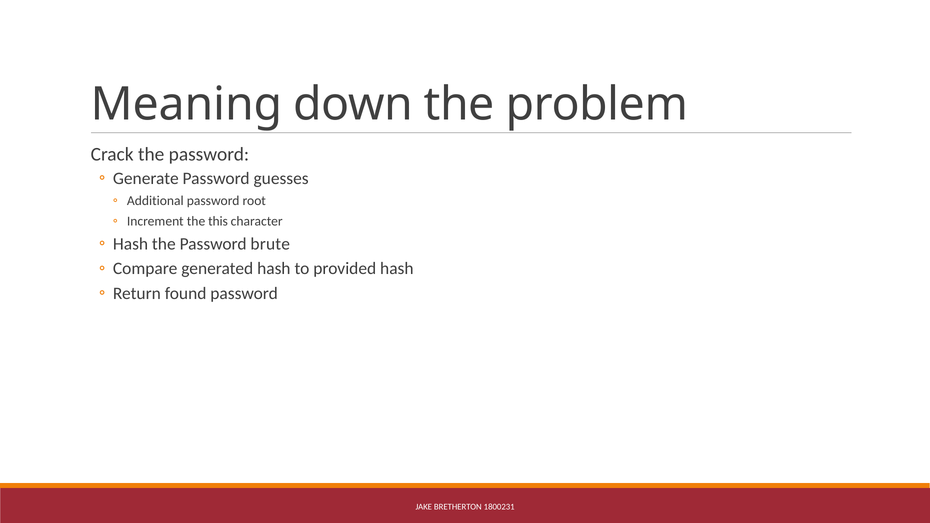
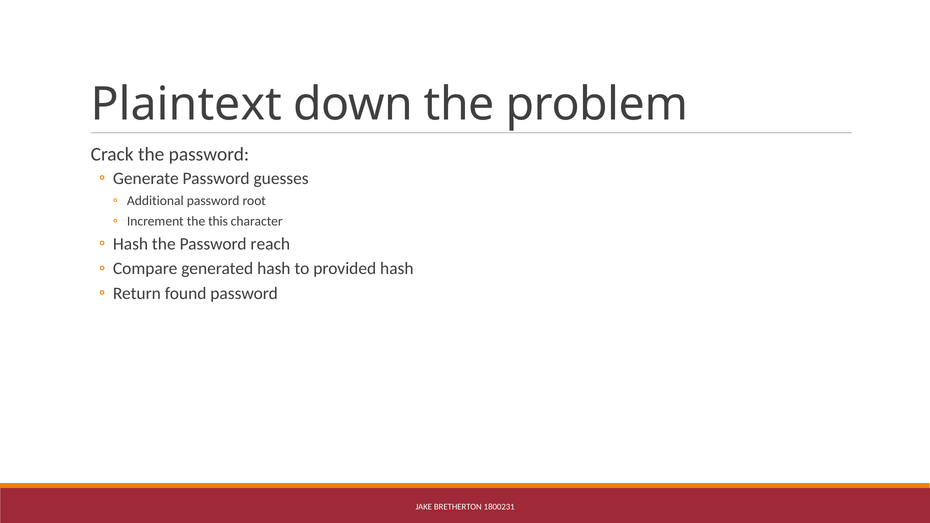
Meaning: Meaning -> Plaintext (186, 104)
brute: brute -> reach (270, 244)
